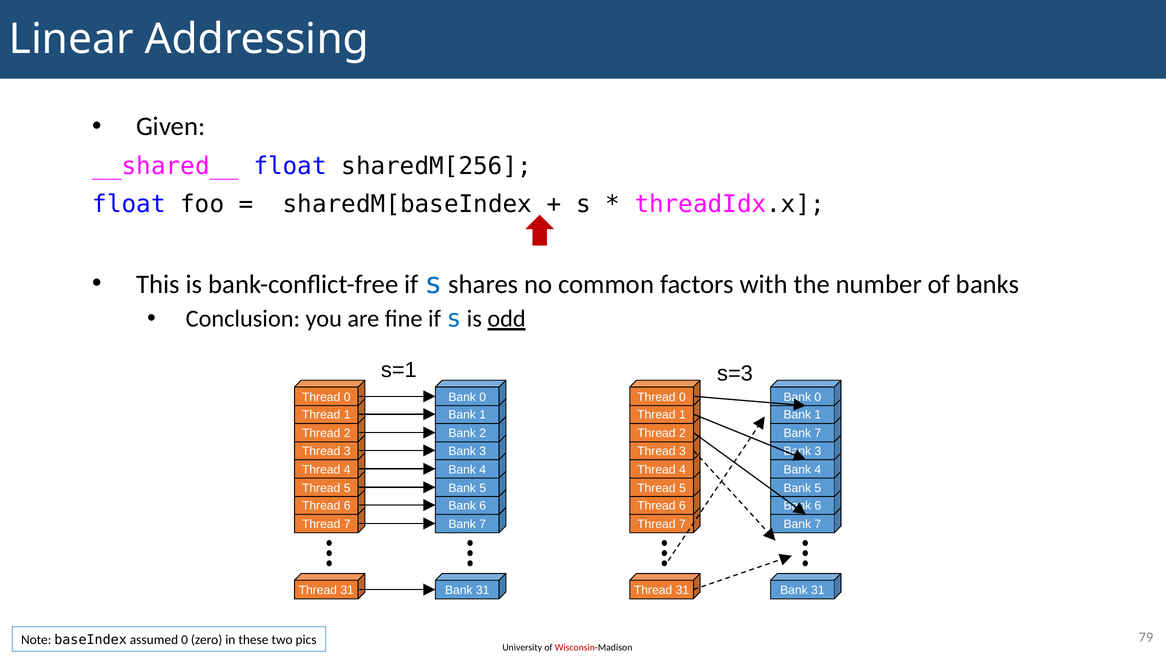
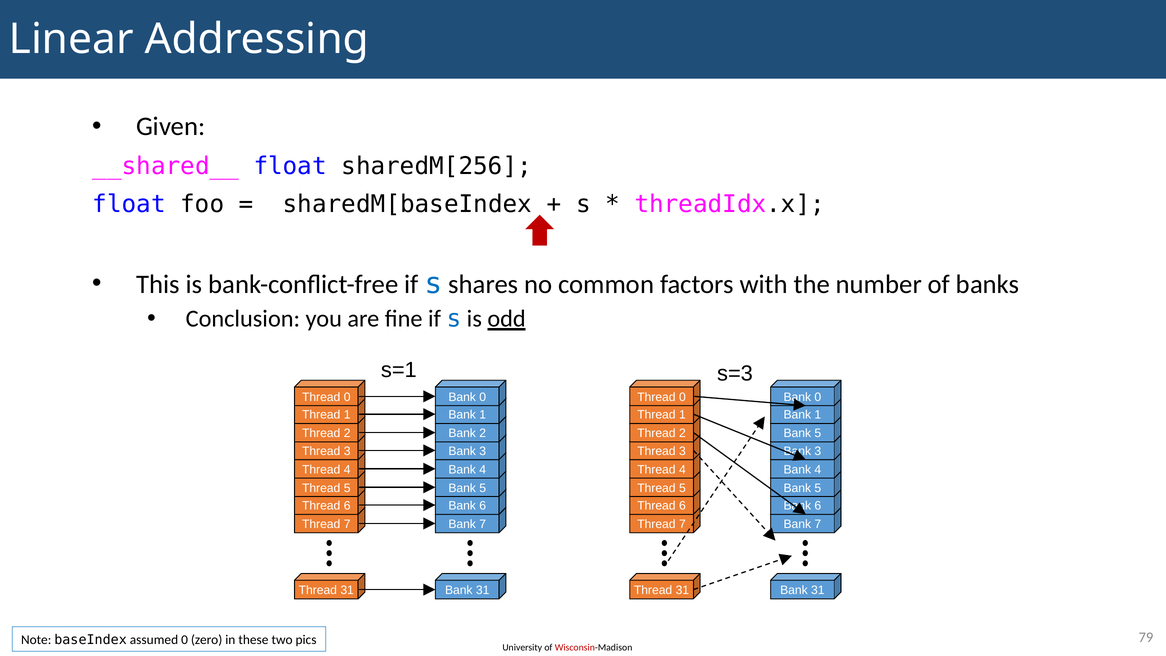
7: 7 -> 5 (818, 433)
